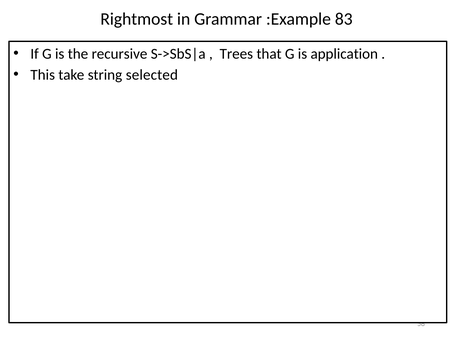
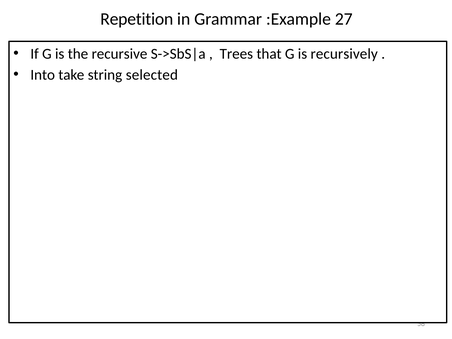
Rightmost: Rightmost -> Repetition (137, 19)
83: 83 -> 27 (344, 19)
application: application -> recursively (344, 54)
This: This -> Into (43, 75)
